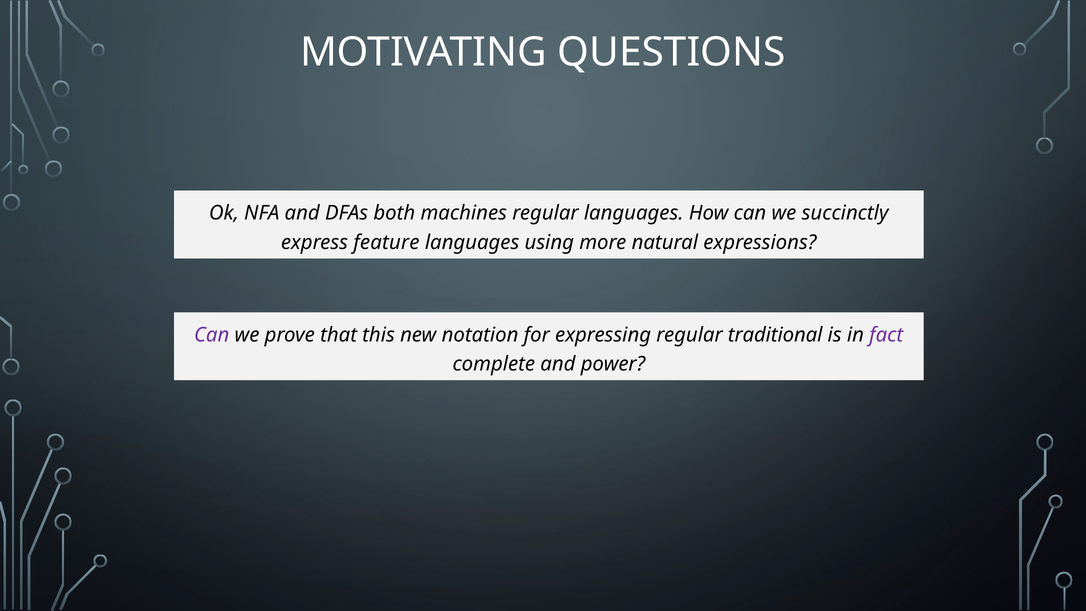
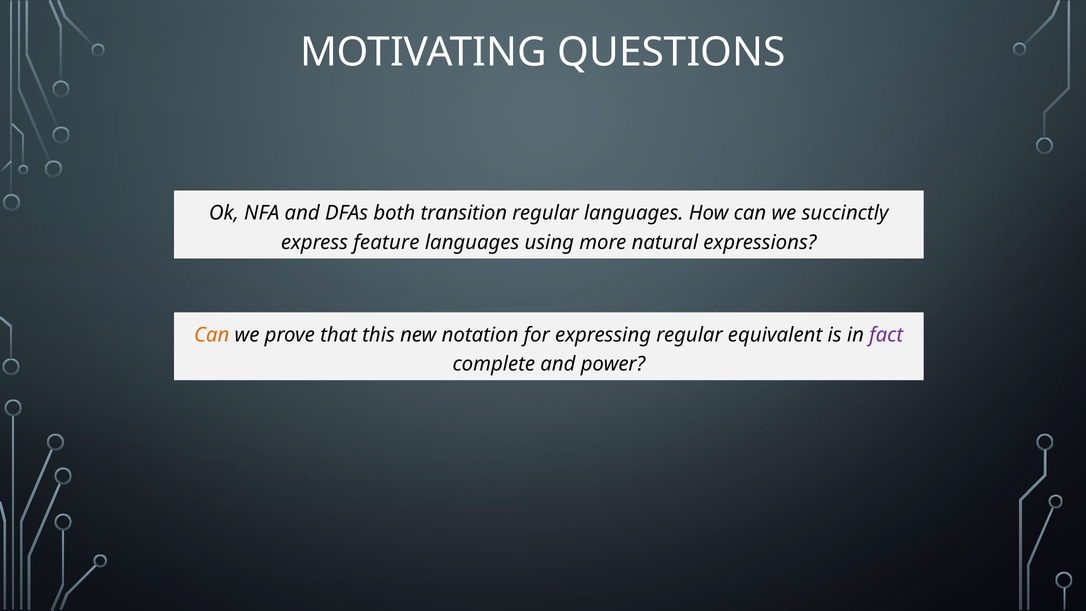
machines: machines -> transition (464, 213)
Can colour: purple -> orange (212, 335)
traditional: traditional -> equivalent (775, 335)
